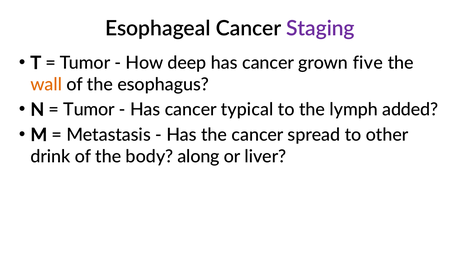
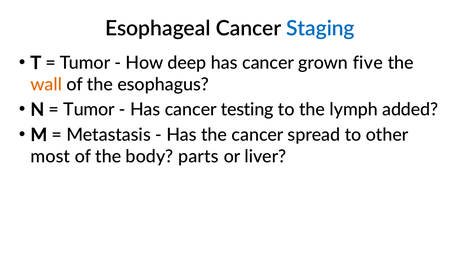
Staging colour: purple -> blue (320, 29)
typical: typical -> testing (247, 109)
drink: drink -> most (50, 156)
along: along -> parts (198, 156)
